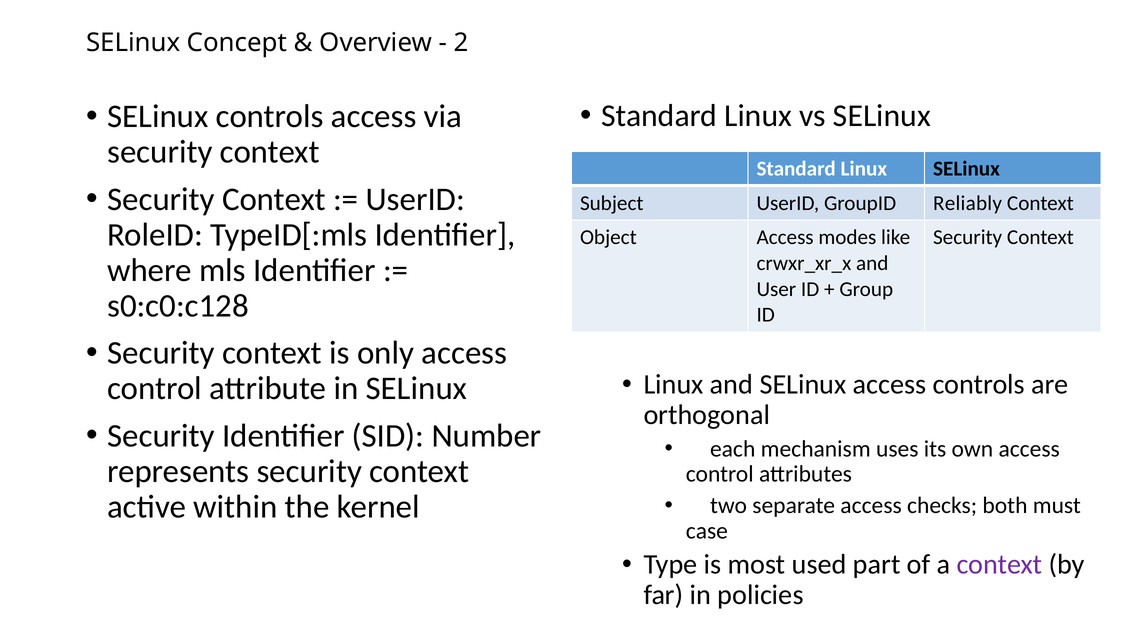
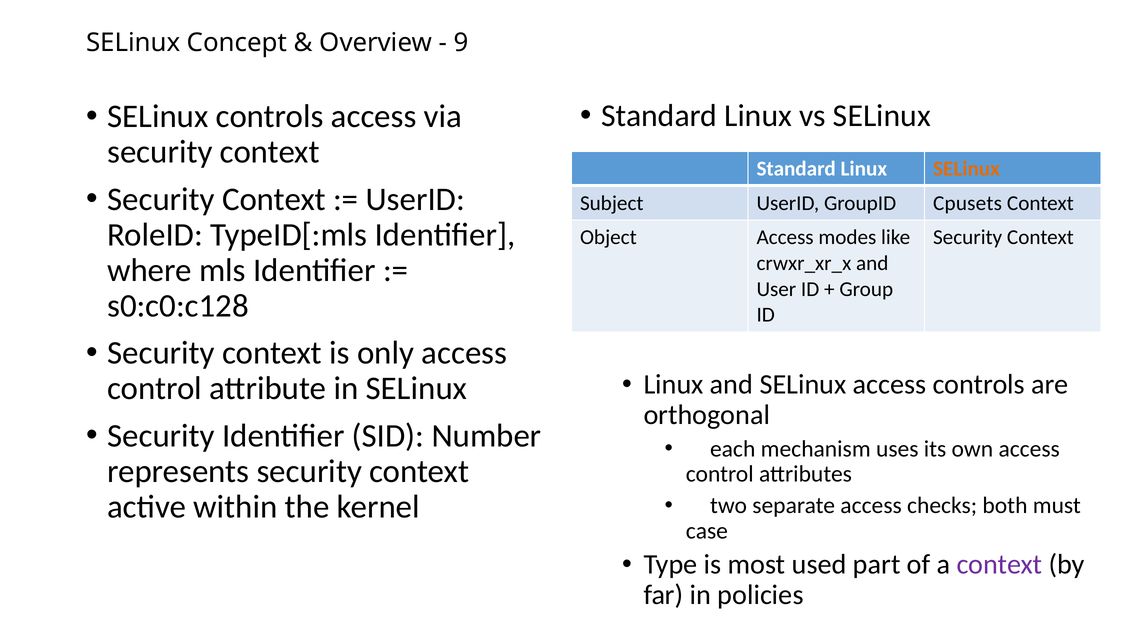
2: 2 -> 9 (461, 43)
SELinux colour: black -> orange (967, 169)
Reliably: Reliably -> Cpusets (968, 203)
